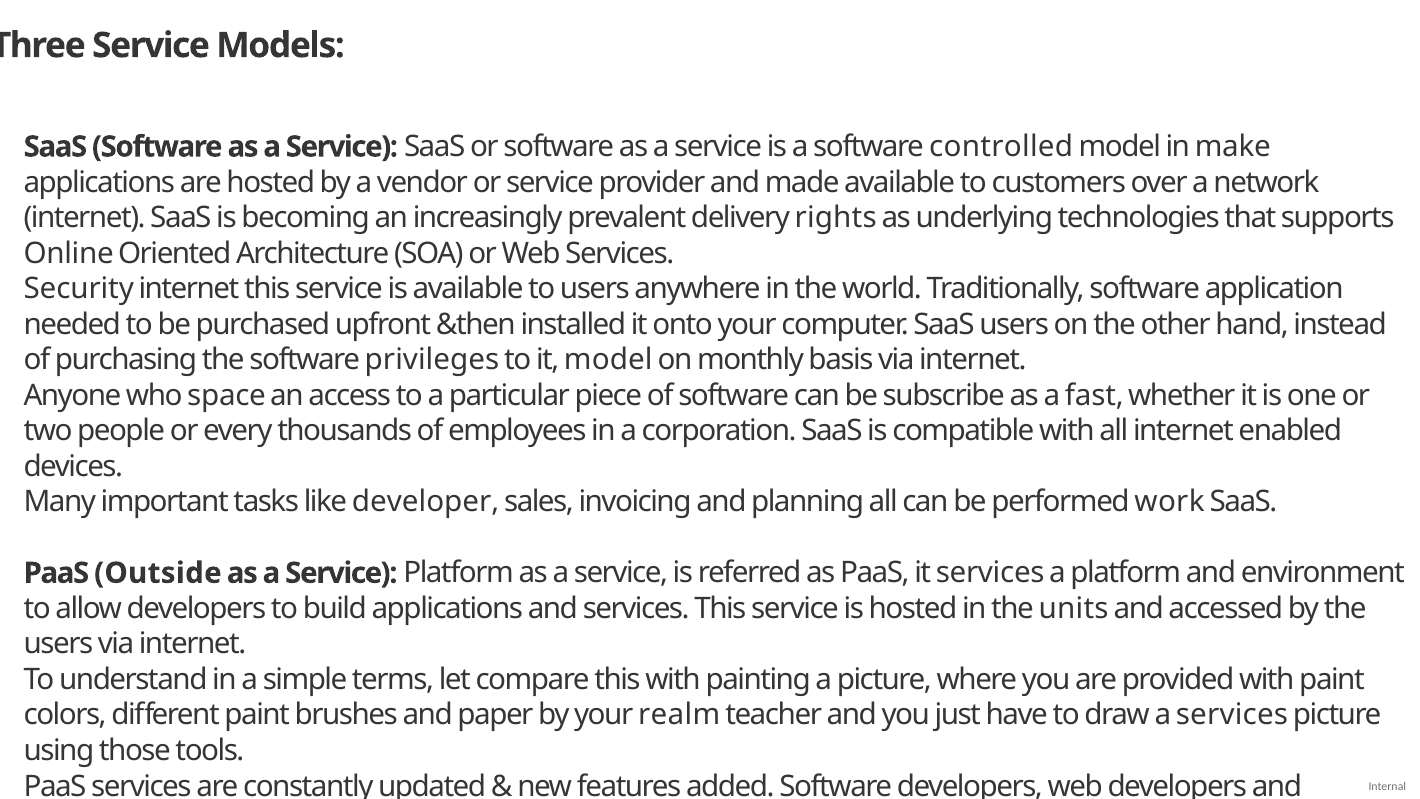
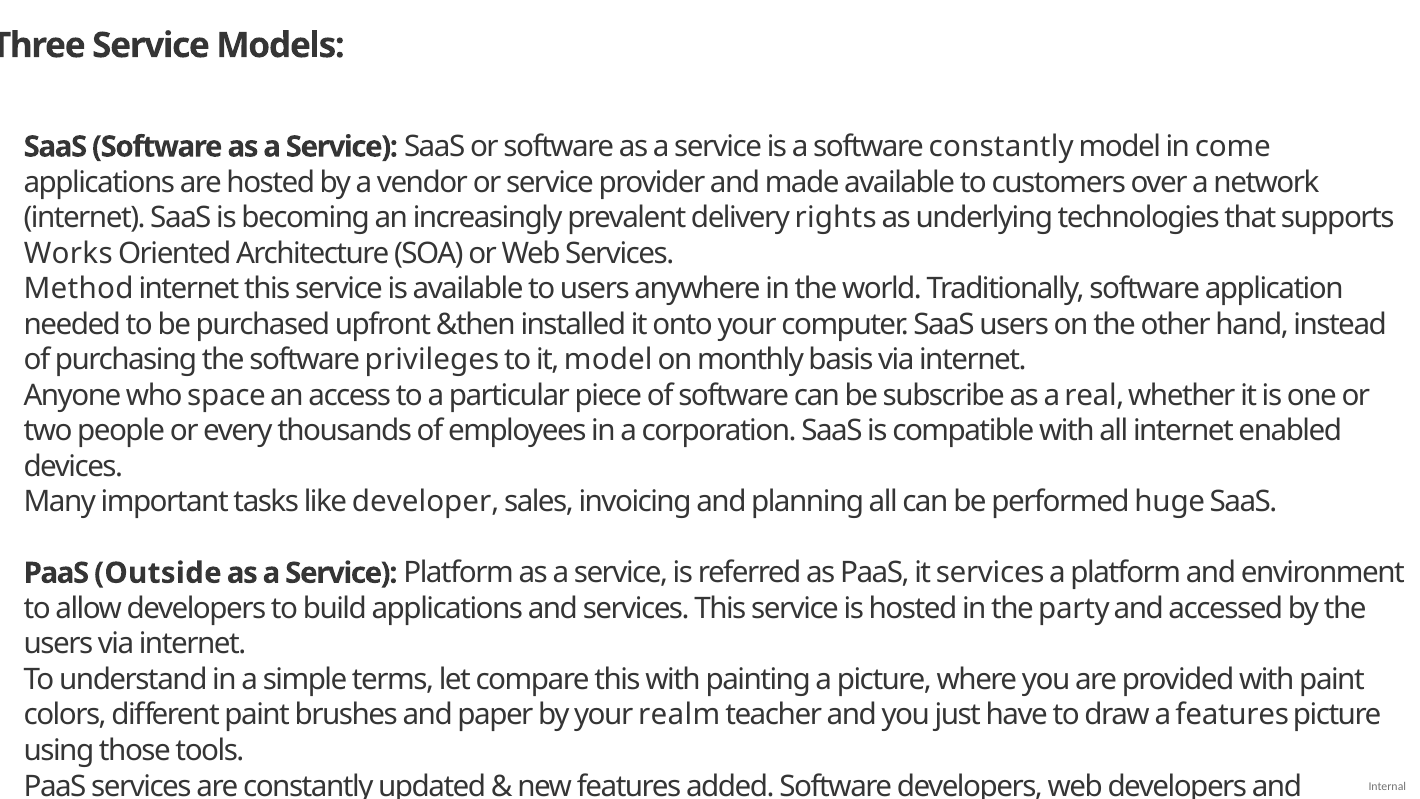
software controlled: controlled -> constantly (1001, 147)
make: make -> come (1233, 147)
Online: Online -> Works (68, 253)
Security: Security -> Method (79, 289)
fast: fast -> real (1094, 395)
work: work -> huge (1170, 502)
units: units -> party (1074, 608)
a services: services -> features (1232, 715)
